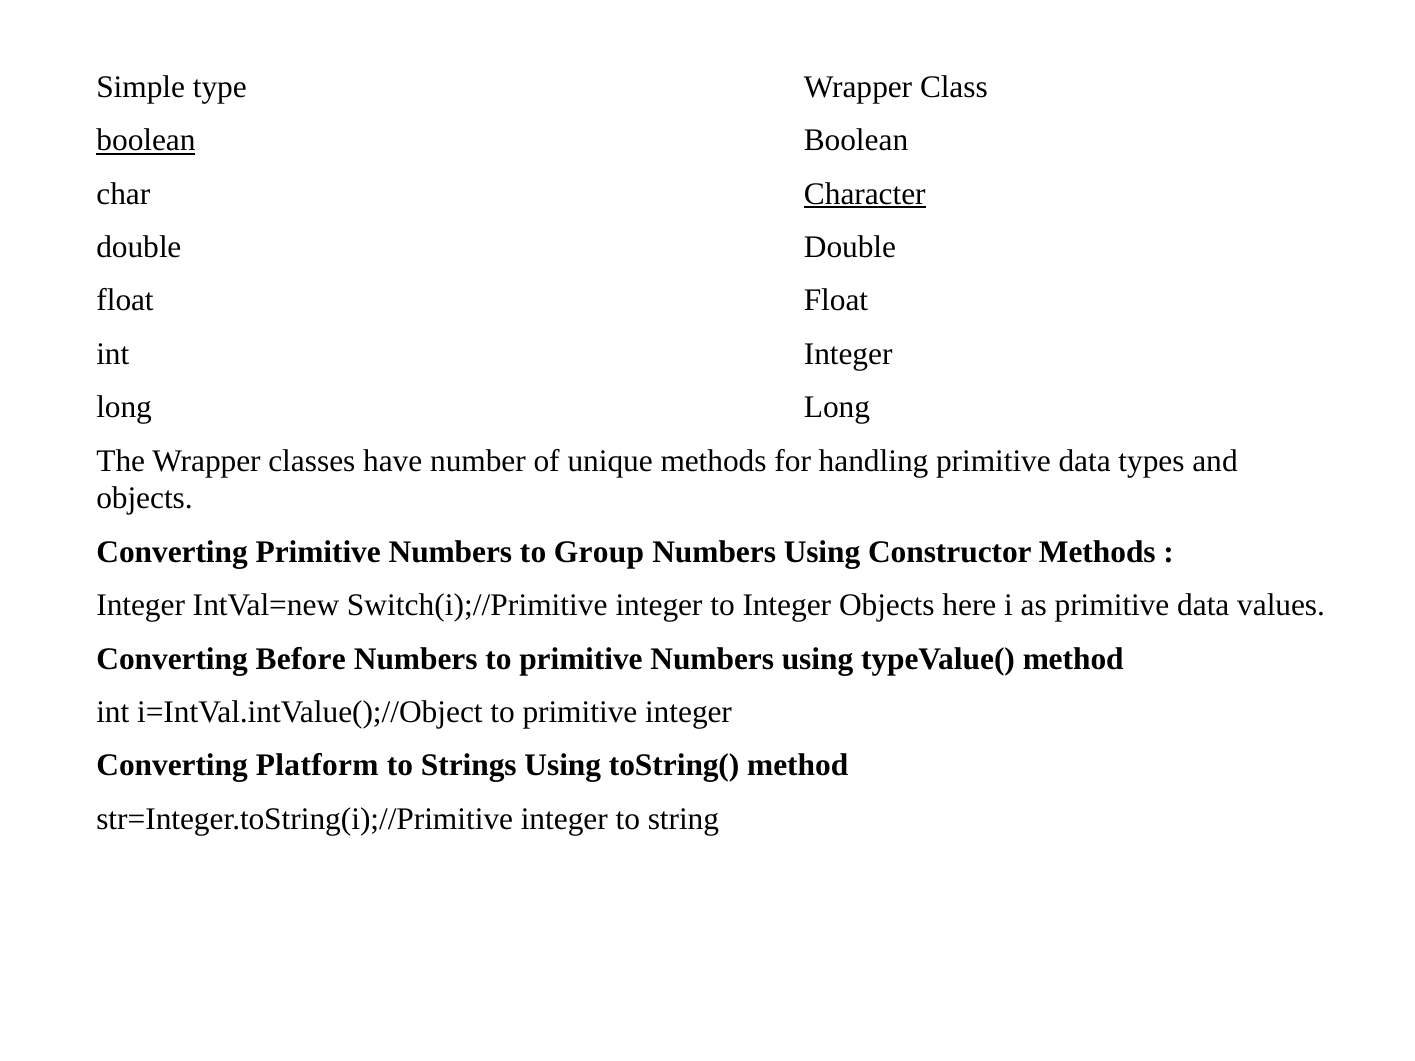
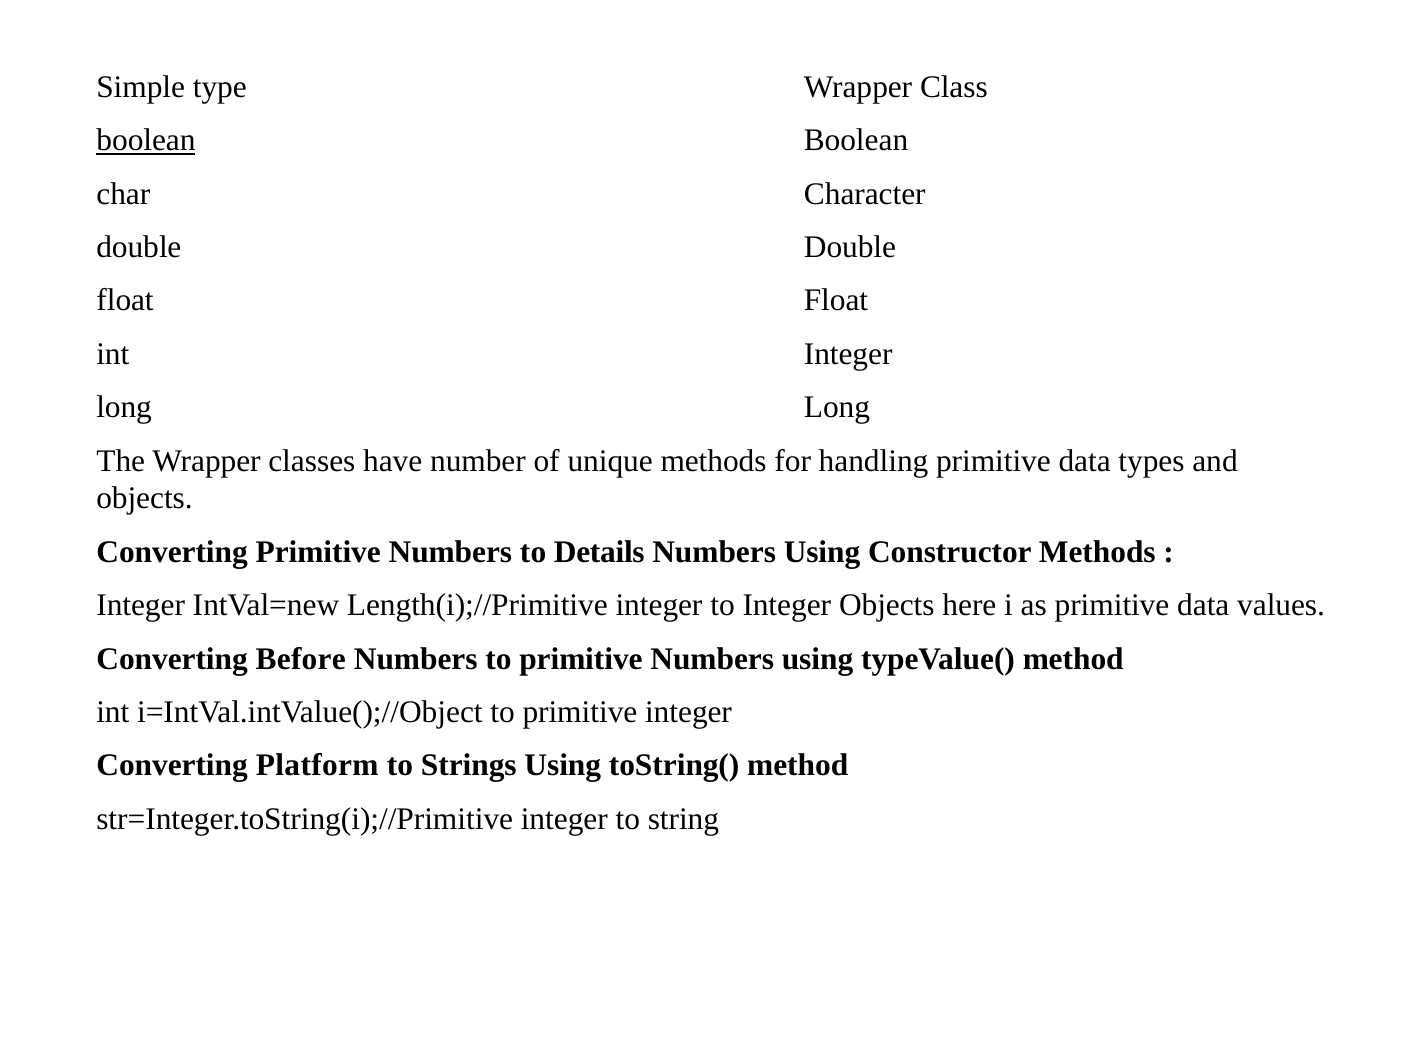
Character underline: present -> none (865, 194)
Group: Group -> Details (599, 552)
Switch(i);//Primitive: Switch(i);//Primitive -> Length(i);//Primitive (477, 605)
